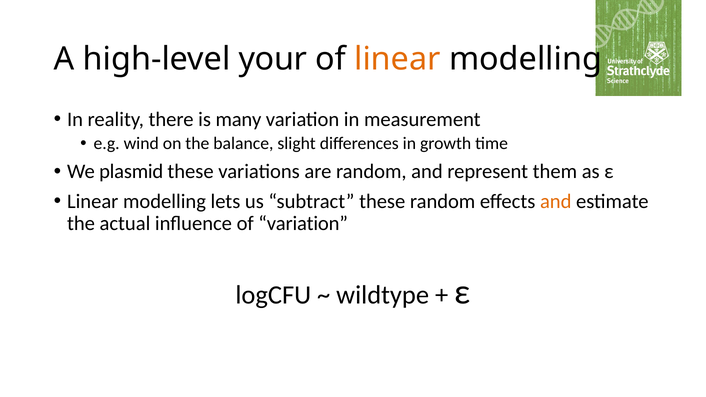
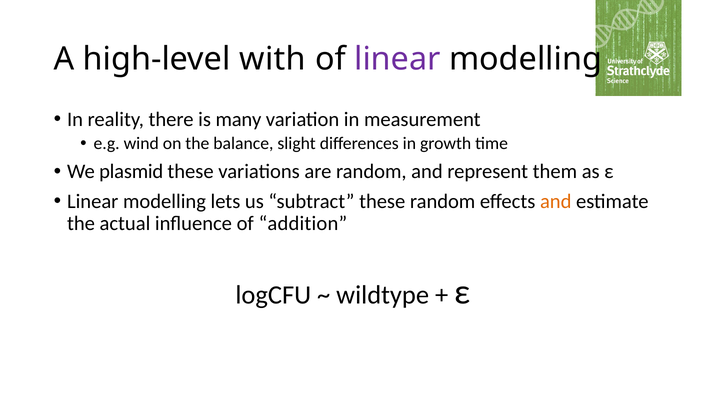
your: your -> with (273, 59)
linear colour: orange -> purple (397, 59)
of variation: variation -> addition (303, 224)
